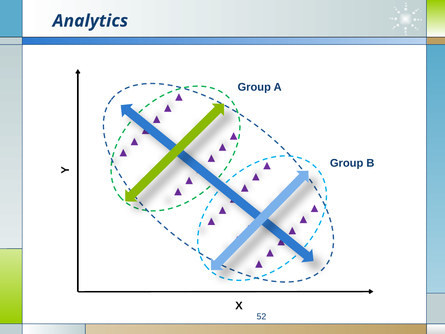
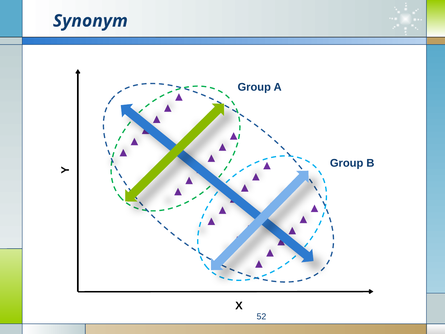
Analytics: Analytics -> Synonym (90, 21)
